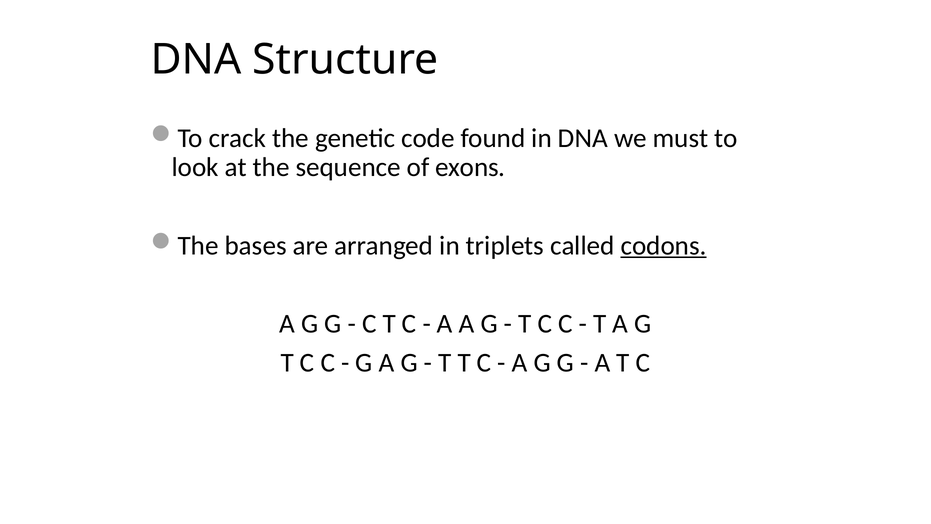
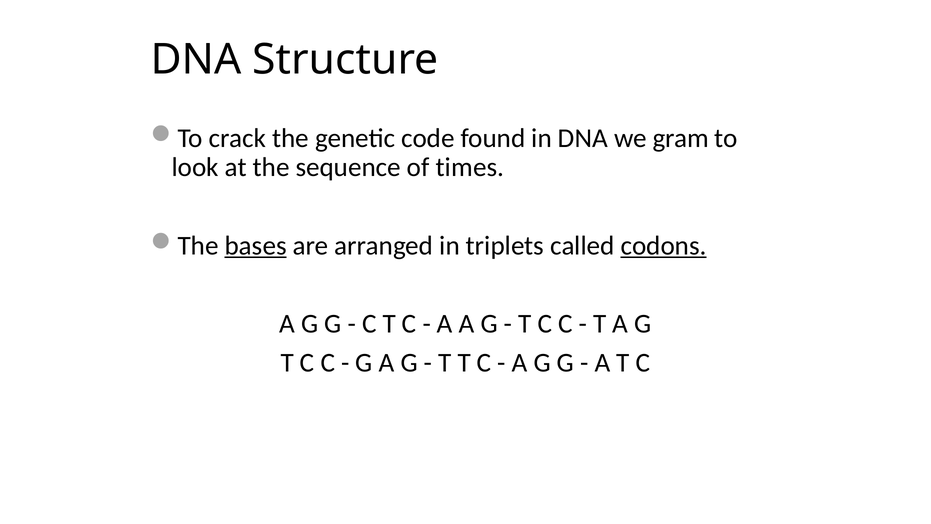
must: must -> gram (681, 138)
exons: exons -> times (470, 167)
bases underline: none -> present (256, 245)
